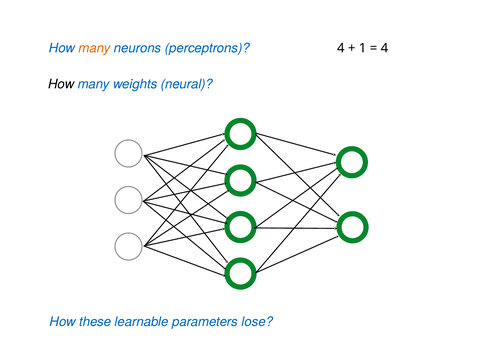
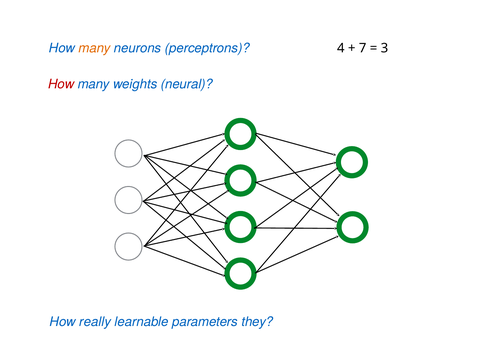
1: 1 -> 7 (363, 48)
4: 4 -> 3 (384, 48)
How colour: black -> red (61, 84)
these: these -> really (95, 321)
lose: lose -> they (257, 321)
